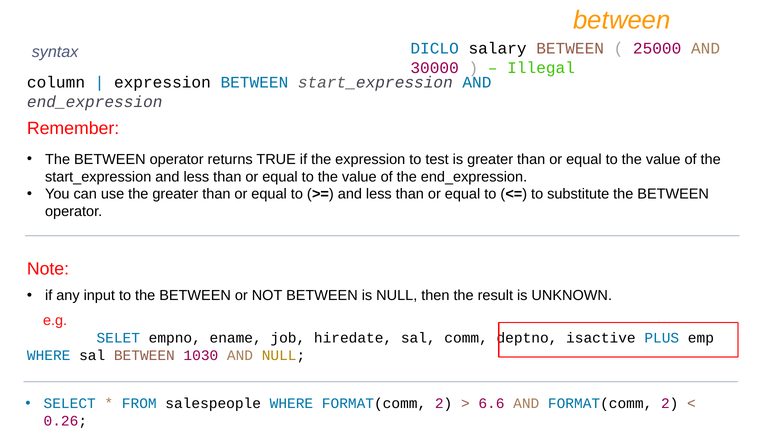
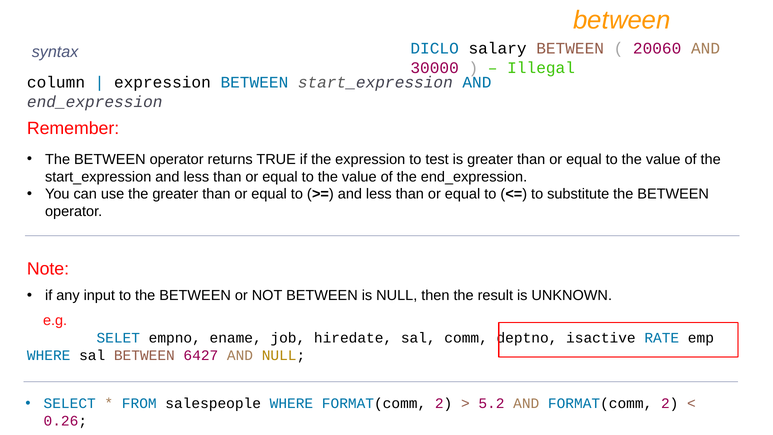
25000: 25000 -> 20060 (657, 48)
PLUS: PLUS -> RATE (662, 338)
1030: 1030 -> 6427 (201, 355)
6.6: 6.6 -> 5.2 (491, 403)
